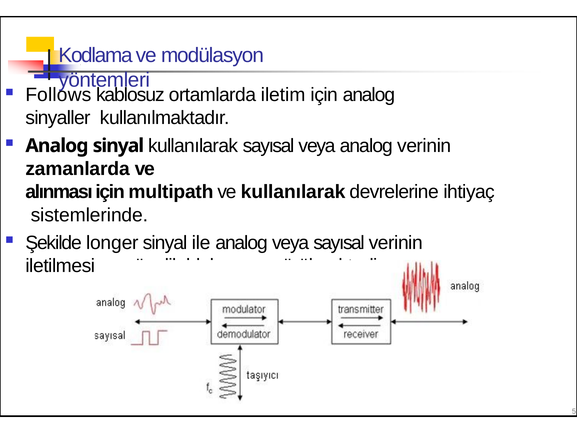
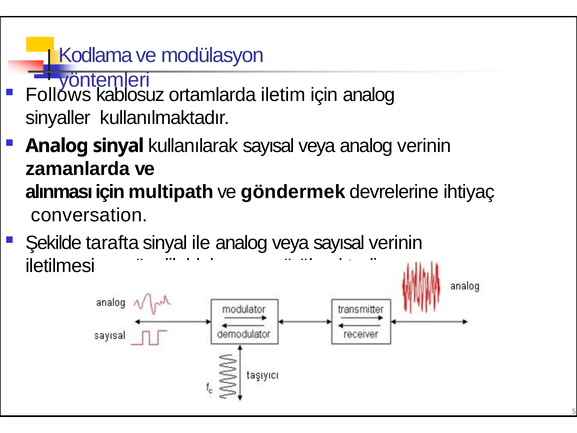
ve kullanılarak: kullanılarak -> göndermek (293, 192)
sistemlerinde: sistemlerinde -> conversation (89, 215)
longer: longer -> tarafta (112, 243)
